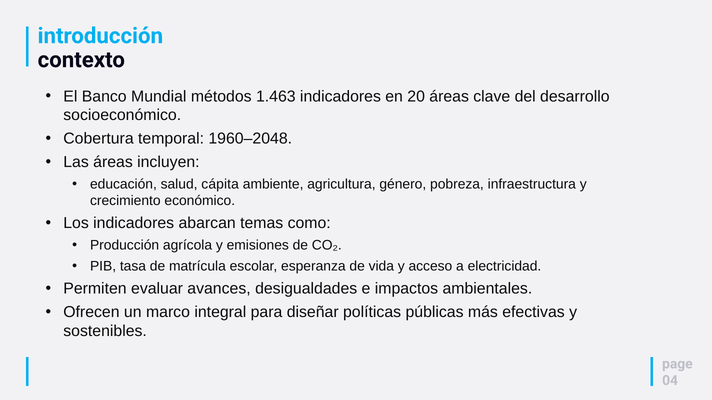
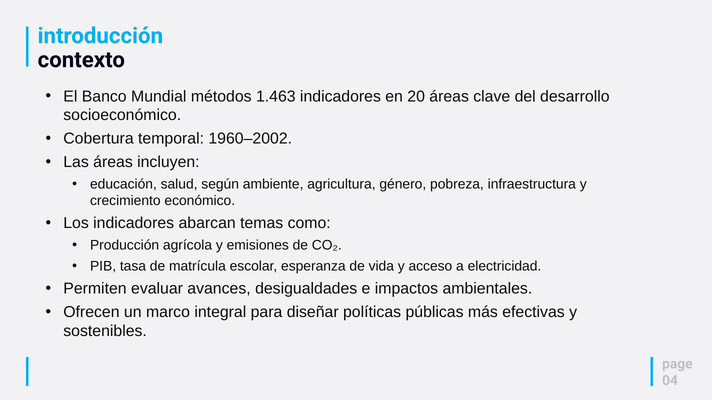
1960–2048: 1960–2048 -> 1960–2002 (250, 139)
cápita: cápita -> según (220, 184)
